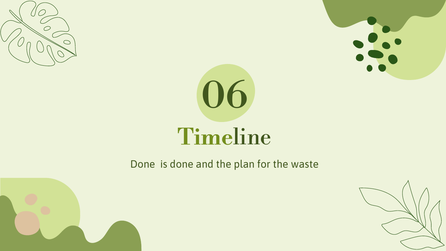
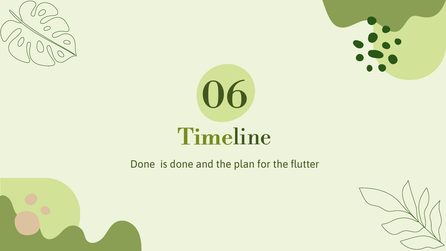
waste: waste -> flutter (305, 164)
